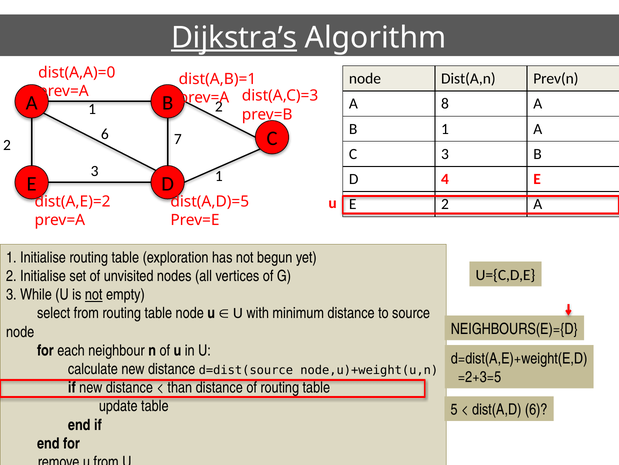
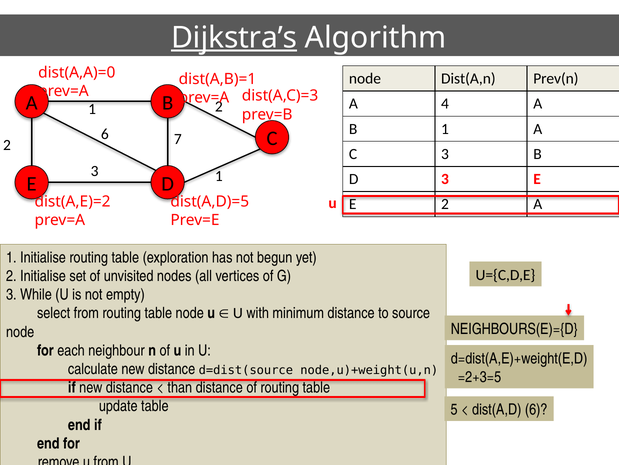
8: 8 -> 4 (445, 104)
D 4: 4 -> 3 (445, 179)
not underline: present -> none (94, 294)
